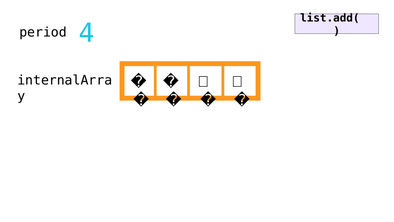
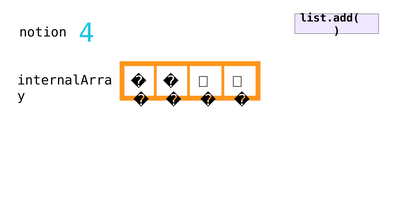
period: period -> notion (43, 32)
